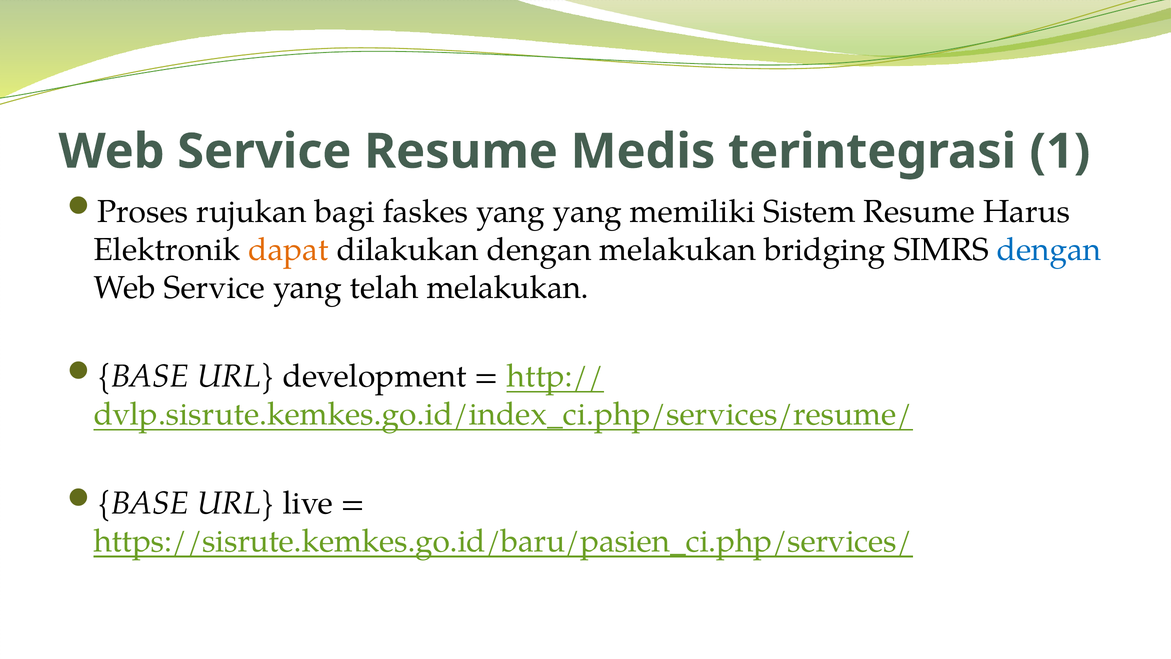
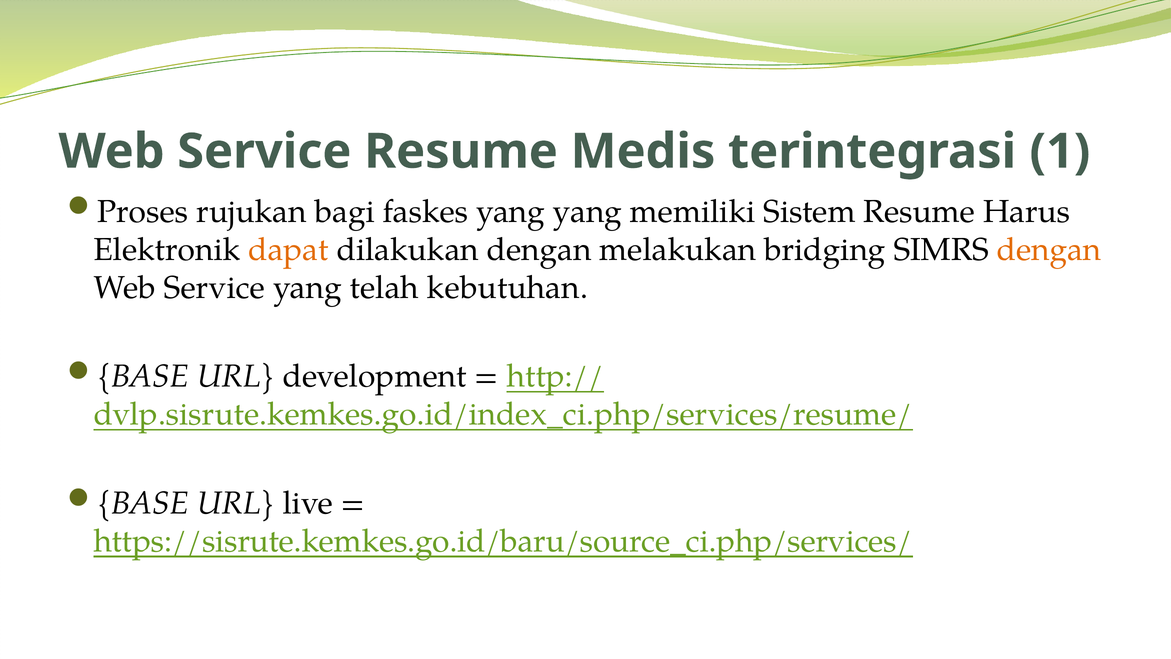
dengan colour: blue -> orange (1049, 249)
telah melakukan: melakukan -> kebutuhan (507, 288)
https://sisrute.kemkes.go.id/baru/pasien_ci.php/services/: https://sisrute.kemkes.go.id/baru/pasien_ci.php/services/ -> https://sisrute.kemkes.go.id/baru/source_ci.php/services/ (503, 541)
